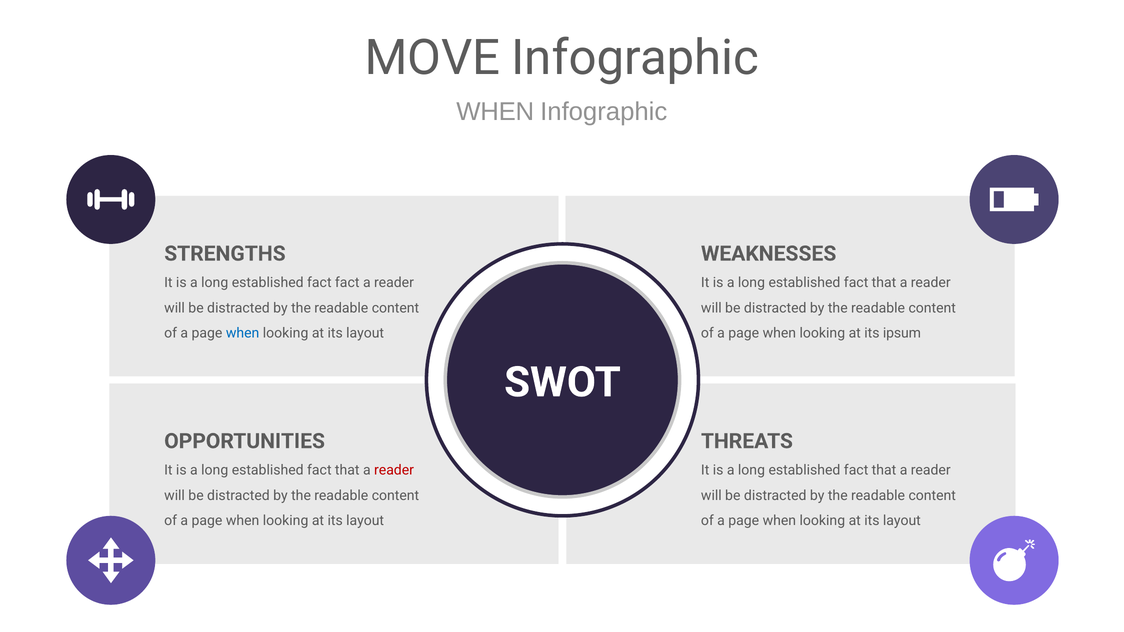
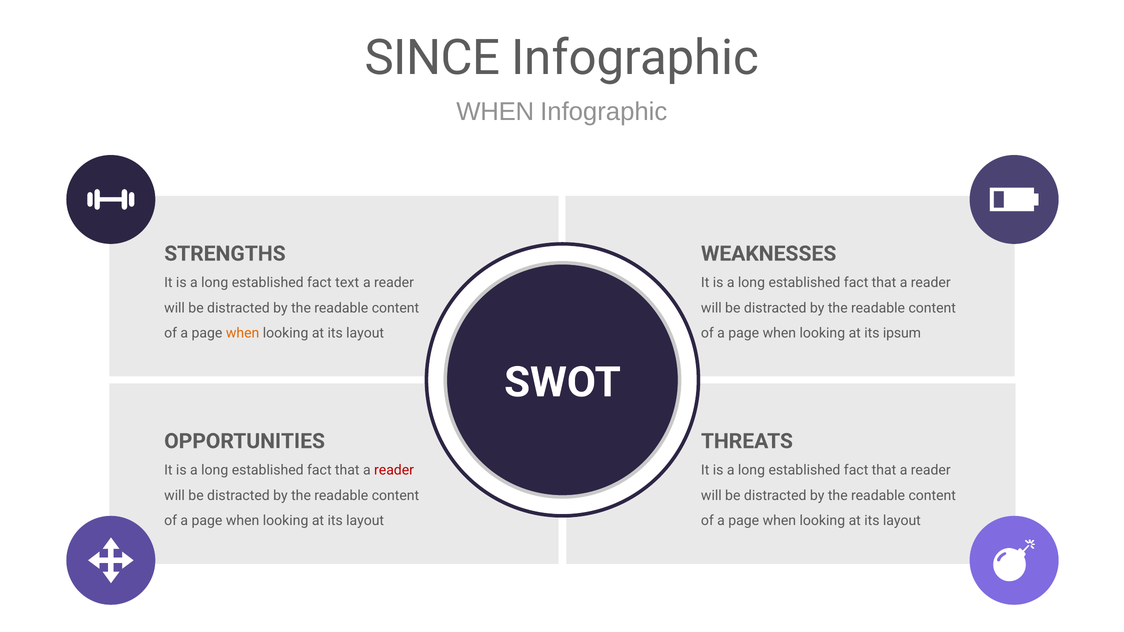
MOVE: MOVE -> SINCE (432, 58)
fact fact: fact -> text (347, 283)
when colour: blue -> orange (243, 333)
